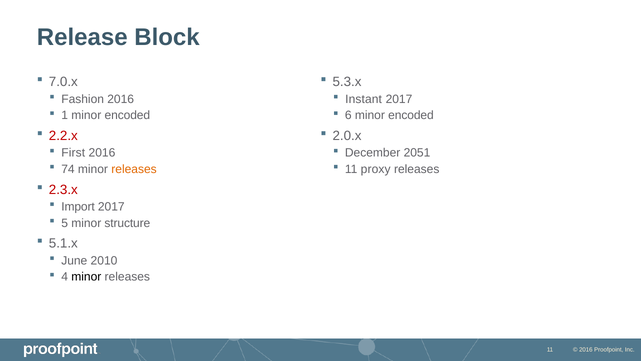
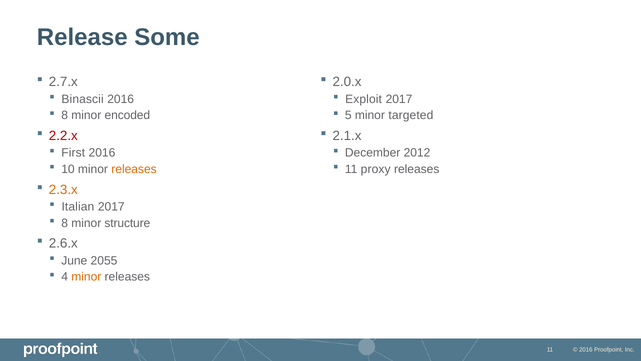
Block: Block -> Some (167, 37)
7.0.x: 7.0.x -> 2.7.x (63, 82)
5.3.x: 5.3.x -> 2.0.x (347, 82)
Fashion: Fashion -> Binascii (83, 99)
Instant: Instant -> Exploit (364, 99)
1: 1 -> 8 (65, 115)
6: 6 -> 5 (348, 115)
encoded: encoded -> targeted (411, 115)
2.0.x: 2.0.x -> 2.1.x (347, 136)
2051: 2051 -> 2012 (417, 153)
74: 74 -> 10 (68, 169)
2.3.x colour: red -> orange (63, 189)
Import: Import -> Italian (78, 206)
5: 5 -> 8 (65, 223)
5.1.x: 5.1.x -> 2.6.x (63, 243)
2010: 2010 -> 2055 (104, 260)
minor colour: black -> orange (86, 277)
